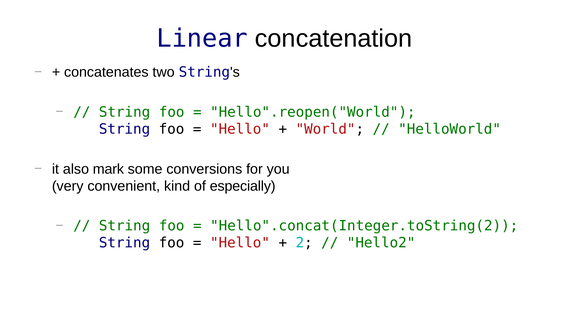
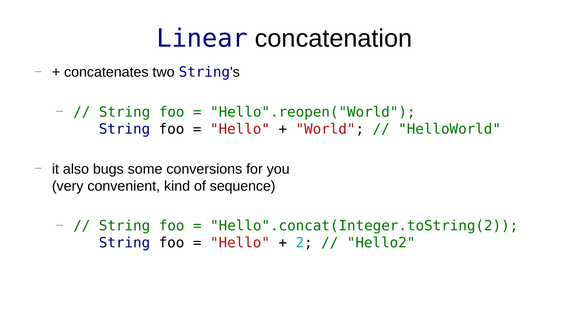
mark: mark -> bugs (108, 169)
especially: especially -> sequence (243, 186)
